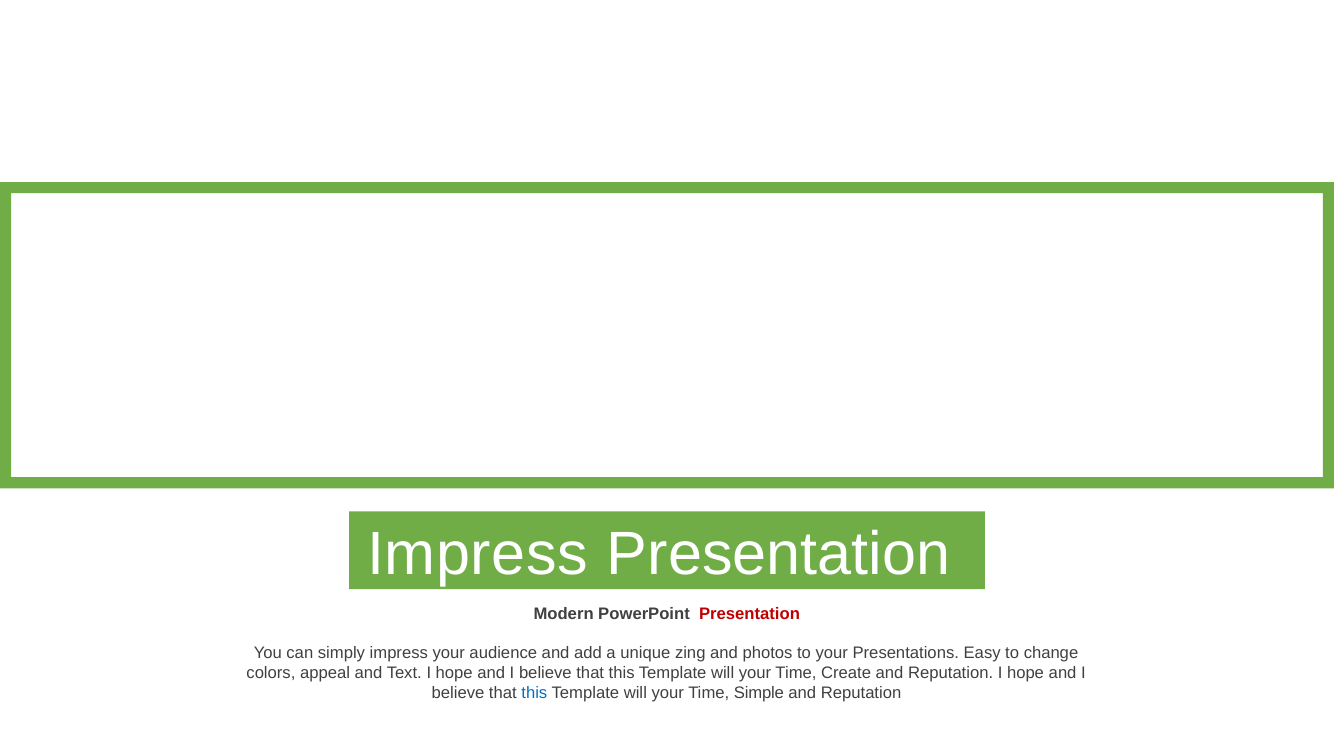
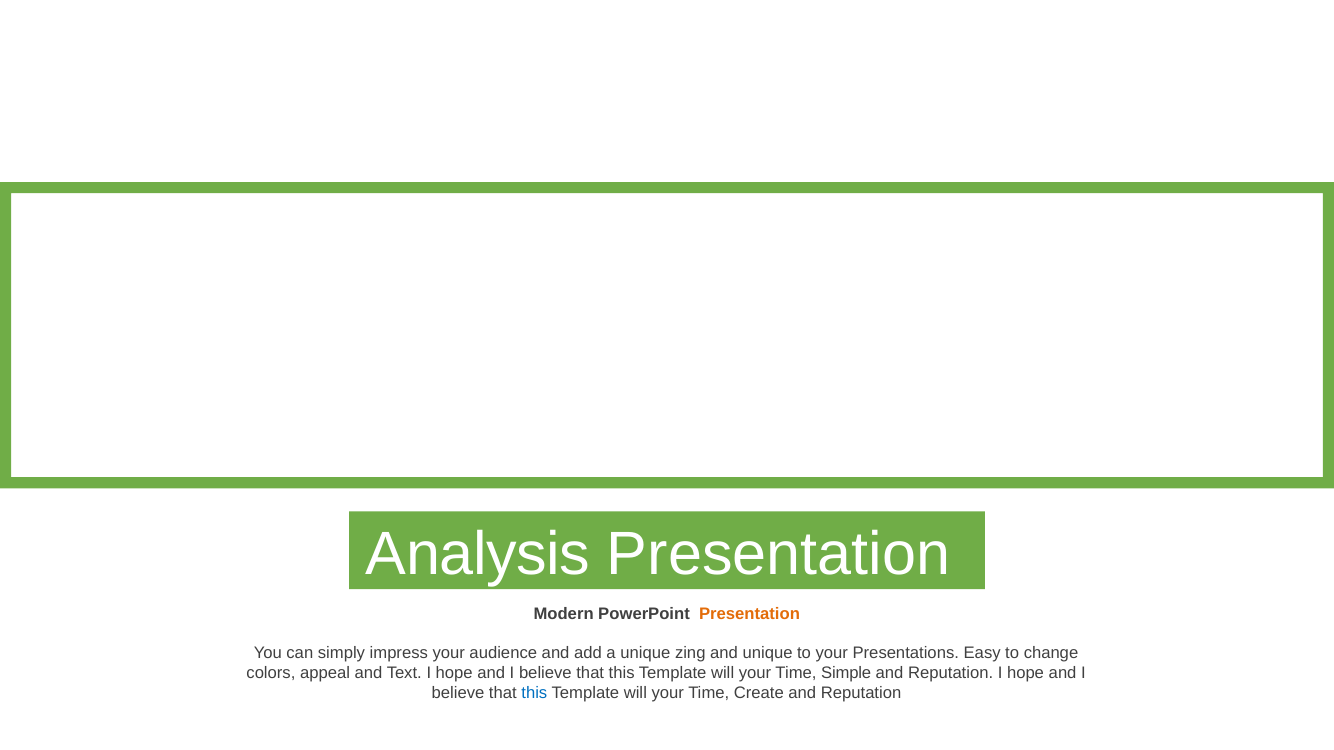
Impress: Impress -> Analysis (478, 555)
Presentation colour: red -> orange (749, 614)
and photos: photos -> unique (768, 654)
Create: Create -> Simple (846, 674)
Simple: Simple -> Create (759, 694)
